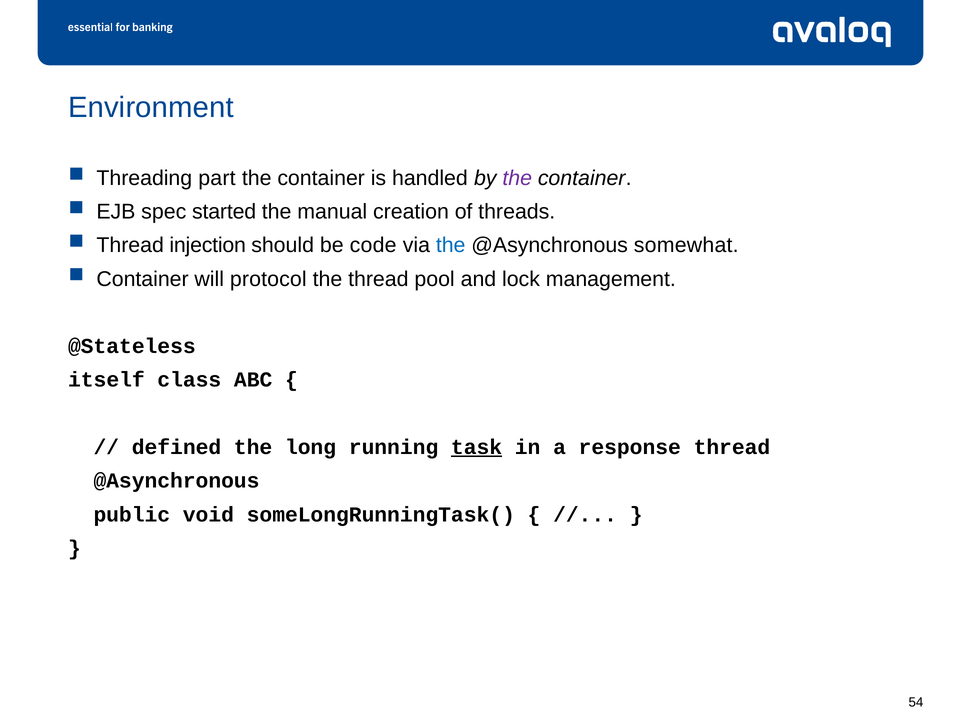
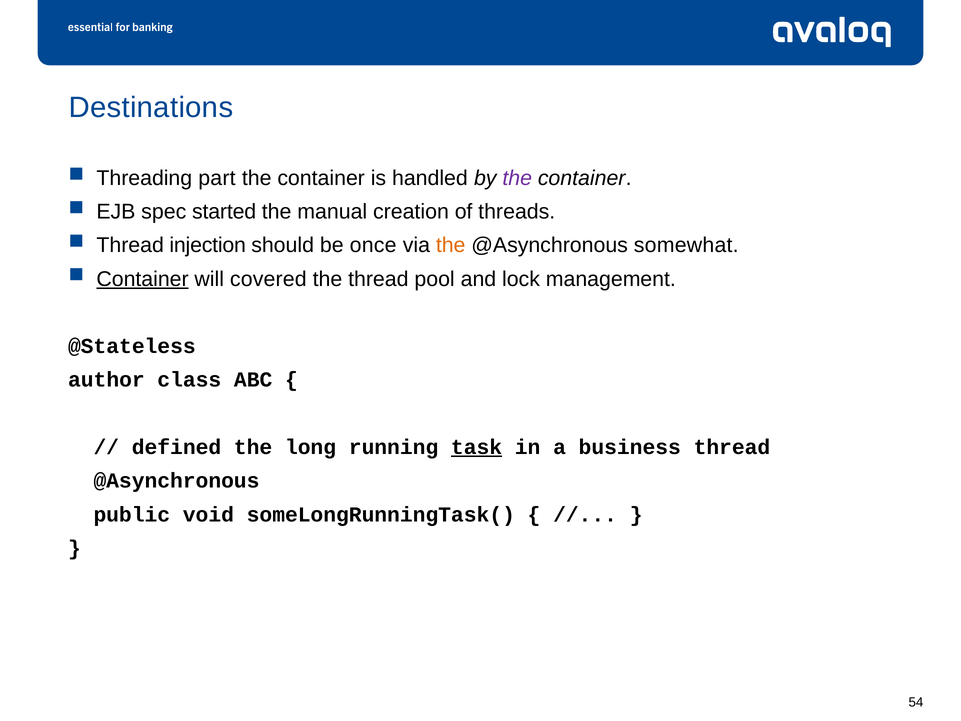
Environment: Environment -> Destinations (151, 107)
code: code -> once (373, 245)
the colour: blue -> orange (451, 245)
Container underline: none -> present (143, 279)
protocol: protocol -> covered (268, 279)
itself: itself -> author (106, 380)
response: response -> business (630, 447)
